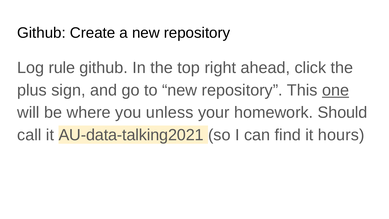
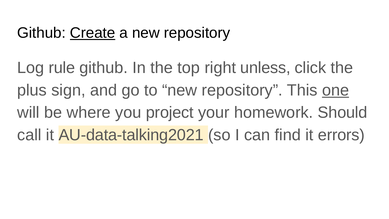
Create underline: none -> present (93, 33)
ahead: ahead -> unless (265, 68)
unless: unless -> project (170, 113)
hours: hours -> errors (341, 135)
